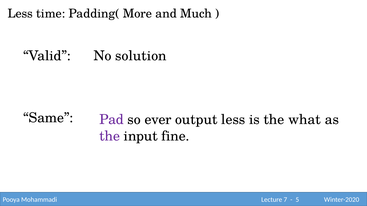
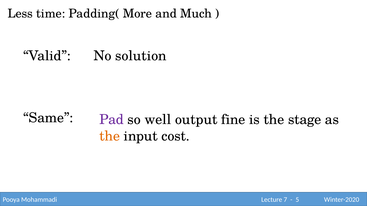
ever: ever -> well (158, 120)
output less: less -> fine (233, 120)
what: what -> stage (305, 120)
the colour: purple -> orange (110, 136)
fine: fine -> cost (176, 136)
